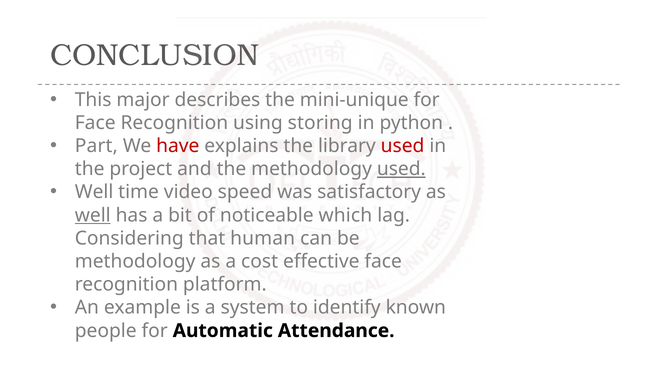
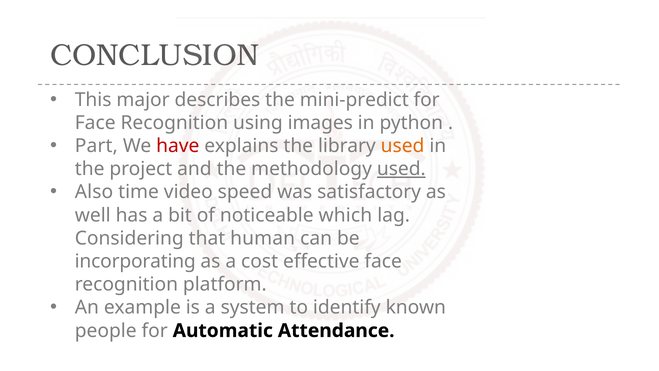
mini-unique: mini-unique -> mini-predict (354, 100)
storing: storing -> images (320, 123)
used colour: red -> orange (403, 146)
Well: Well -> Also (94, 192)
well underline: present -> none (93, 215)
methodology: methodology -> incorporating (135, 261)
